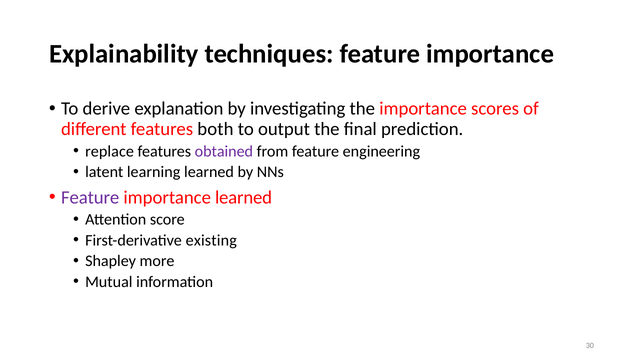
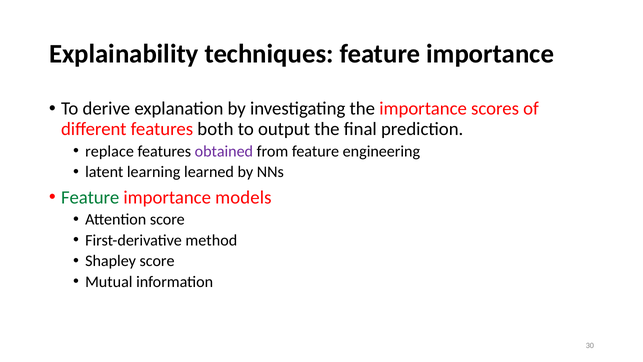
Feature colour: purple -> green (90, 197)
importance learned: learned -> models (243, 197)
existing: existing -> method (211, 240)
Shapley more: more -> score (157, 261)
